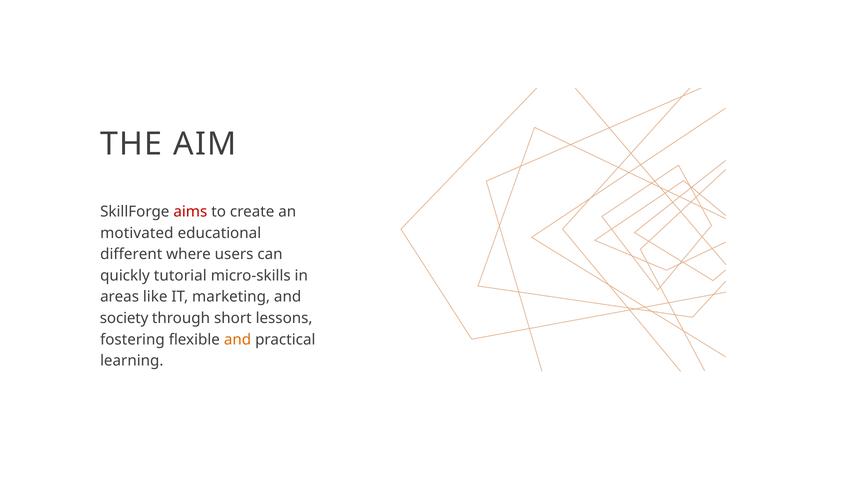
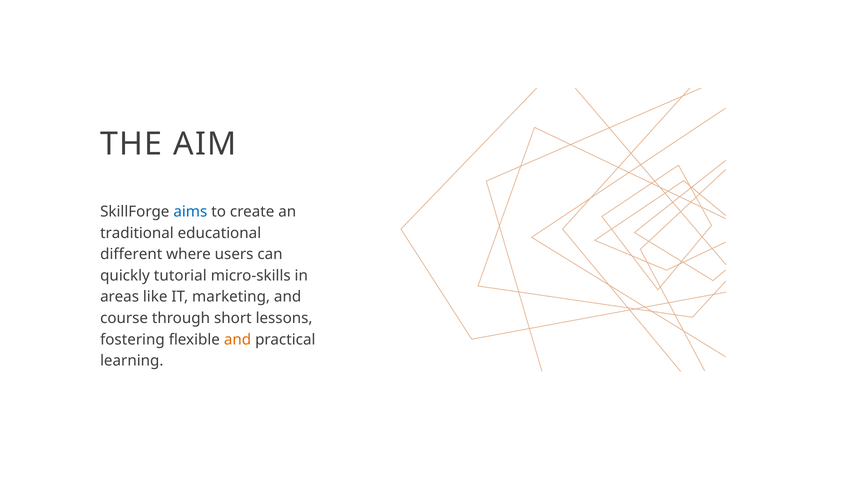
aims colour: red -> blue (190, 212)
motivated: motivated -> traditional (137, 233)
society: society -> course (124, 318)
